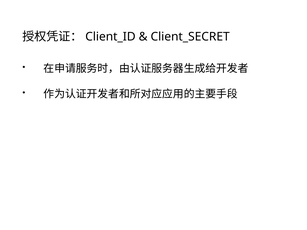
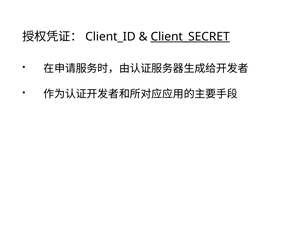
Client_SECRET underline: none -> present (190, 37)
